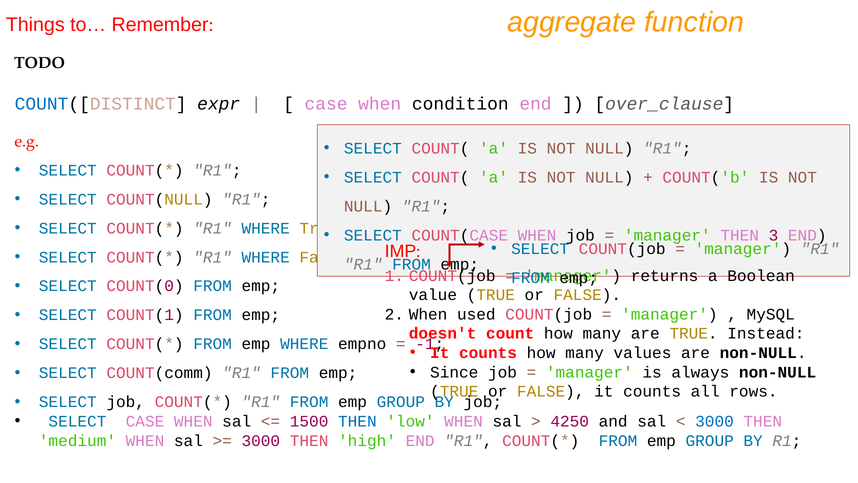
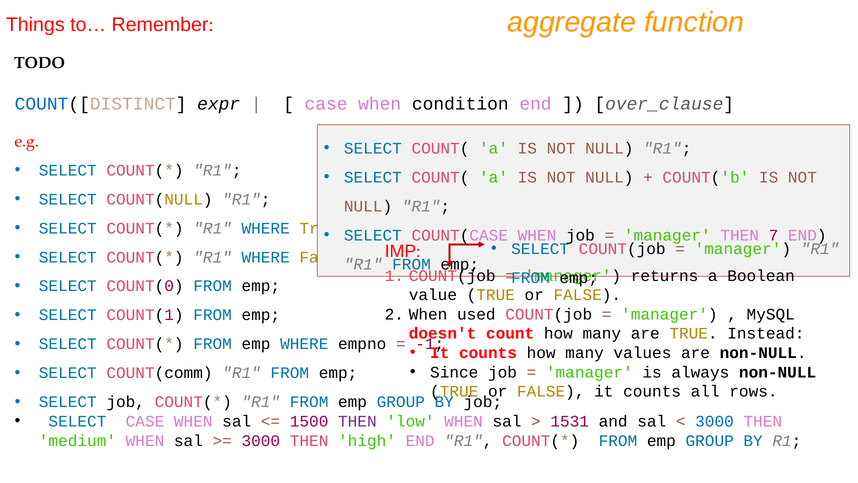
3: 3 -> 7 (773, 235)
THEN colour: blue -> purple (357, 421)
4250: 4250 -> 1531 (570, 421)
